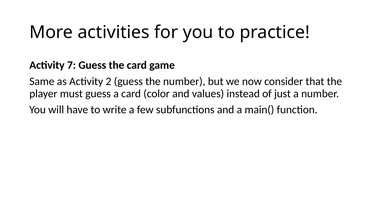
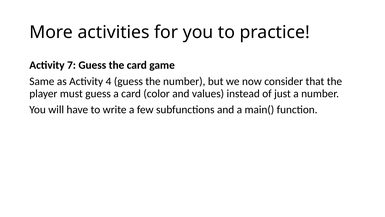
2: 2 -> 4 (109, 81)
